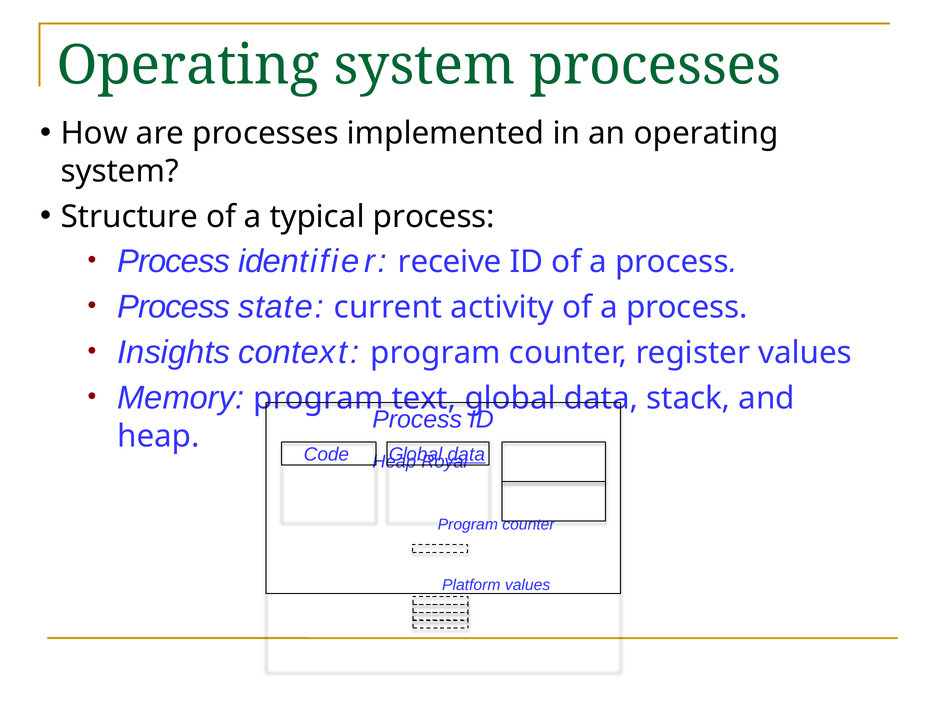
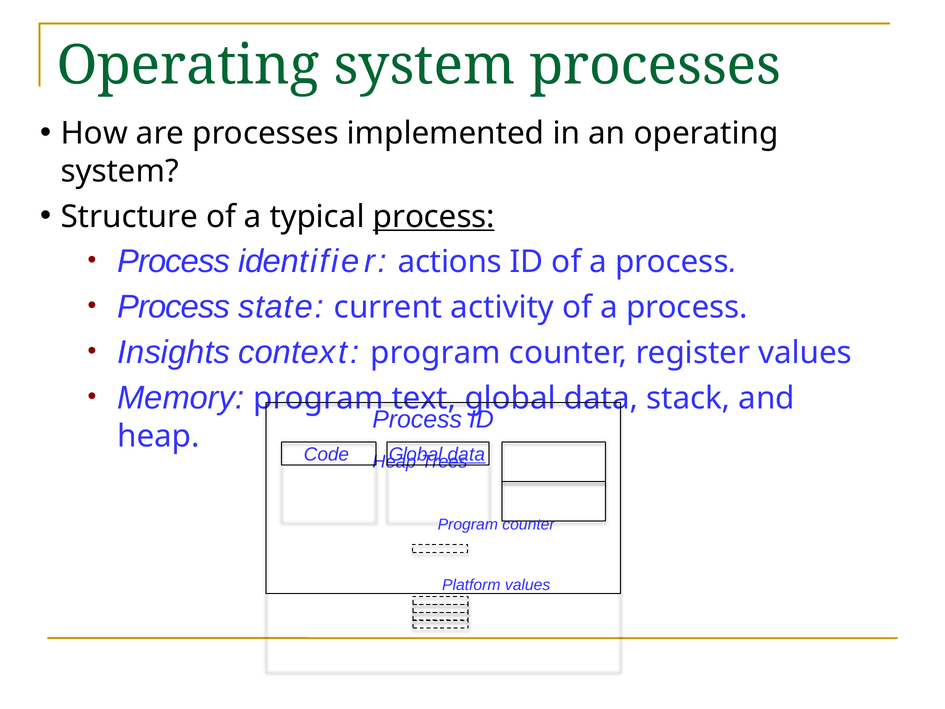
process underline: none -> present (434, 217)
receive: receive -> actions (450, 262)
Royal: Royal -> Trees (444, 462)
